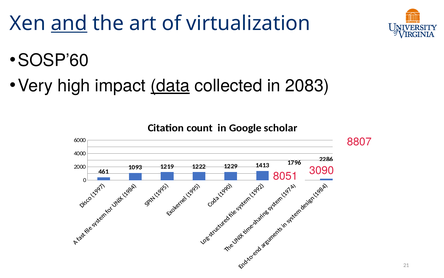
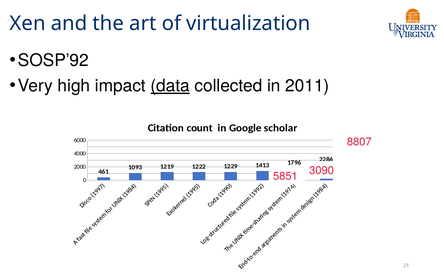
and underline: present -> none (69, 23)
SOSP’60: SOSP’60 -> SOSP’92 (53, 60)
2083: 2083 -> 2011 (307, 86)
8051: 8051 -> 5851 (285, 176)
